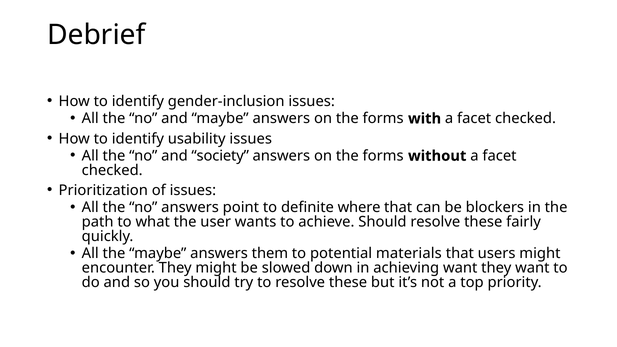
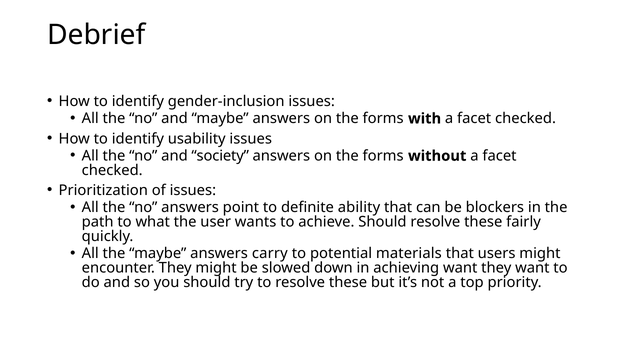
where: where -> ability (359, 208)
them: them -> carry (270, 254)
